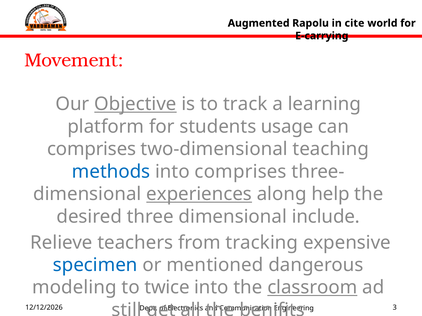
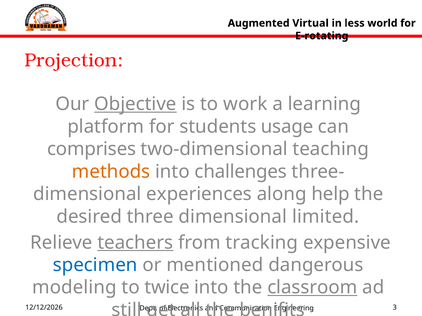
Rapolu: Rapolu -> Virtual (311, 23)
cite: cite -> less (355, 23)
E-carrying: E-carrying -> E-rotating (322, 36)
Movement: Movement -> Projection (74, 60)
track: track -> work (245, 104)
methods colour: blue -> orange (111, 172)
into comprises: comprises -> challenges (241, 172)
experiences underline: present -> none (199, 194)
include: include -> limited (326, 217)
teachers underline: none -> present (135, 243)
